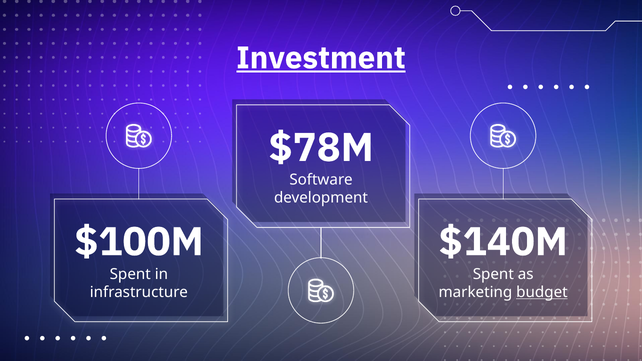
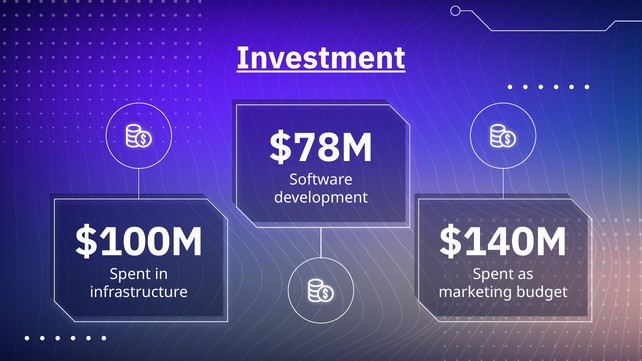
budget underline: present -> none (542, 292)
